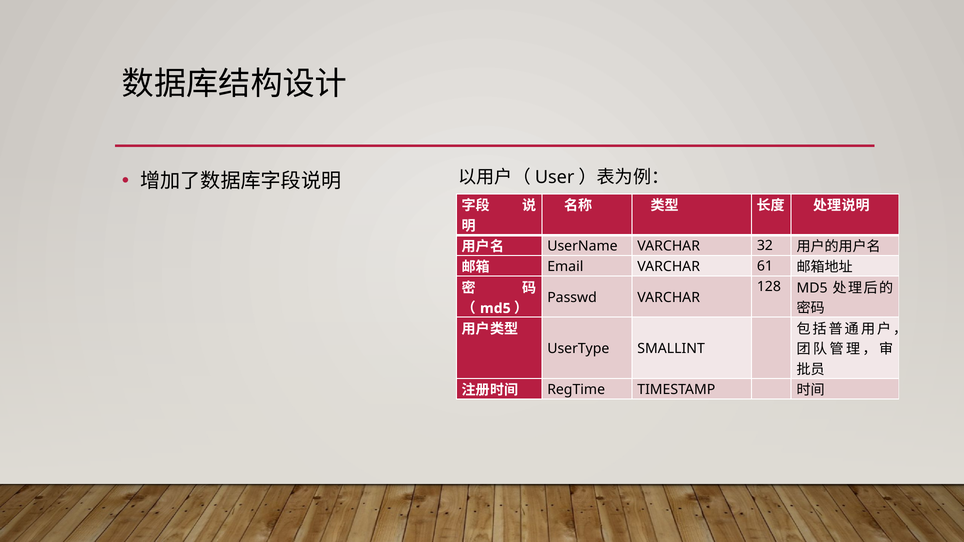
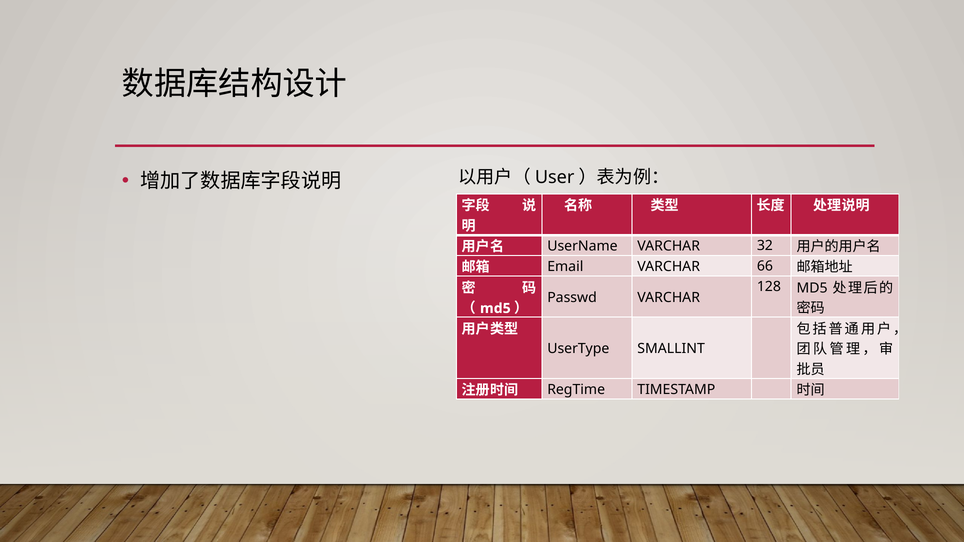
61: 61 -> 66 (765, 266)
